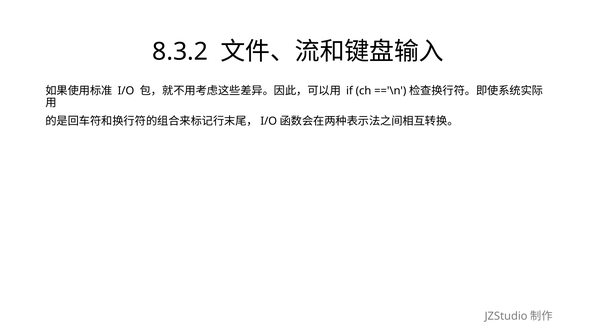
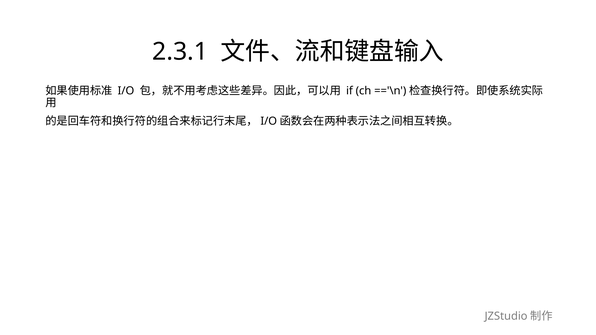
8.3.2: 8.3.2 -> 2.3.1 (180, 52)
